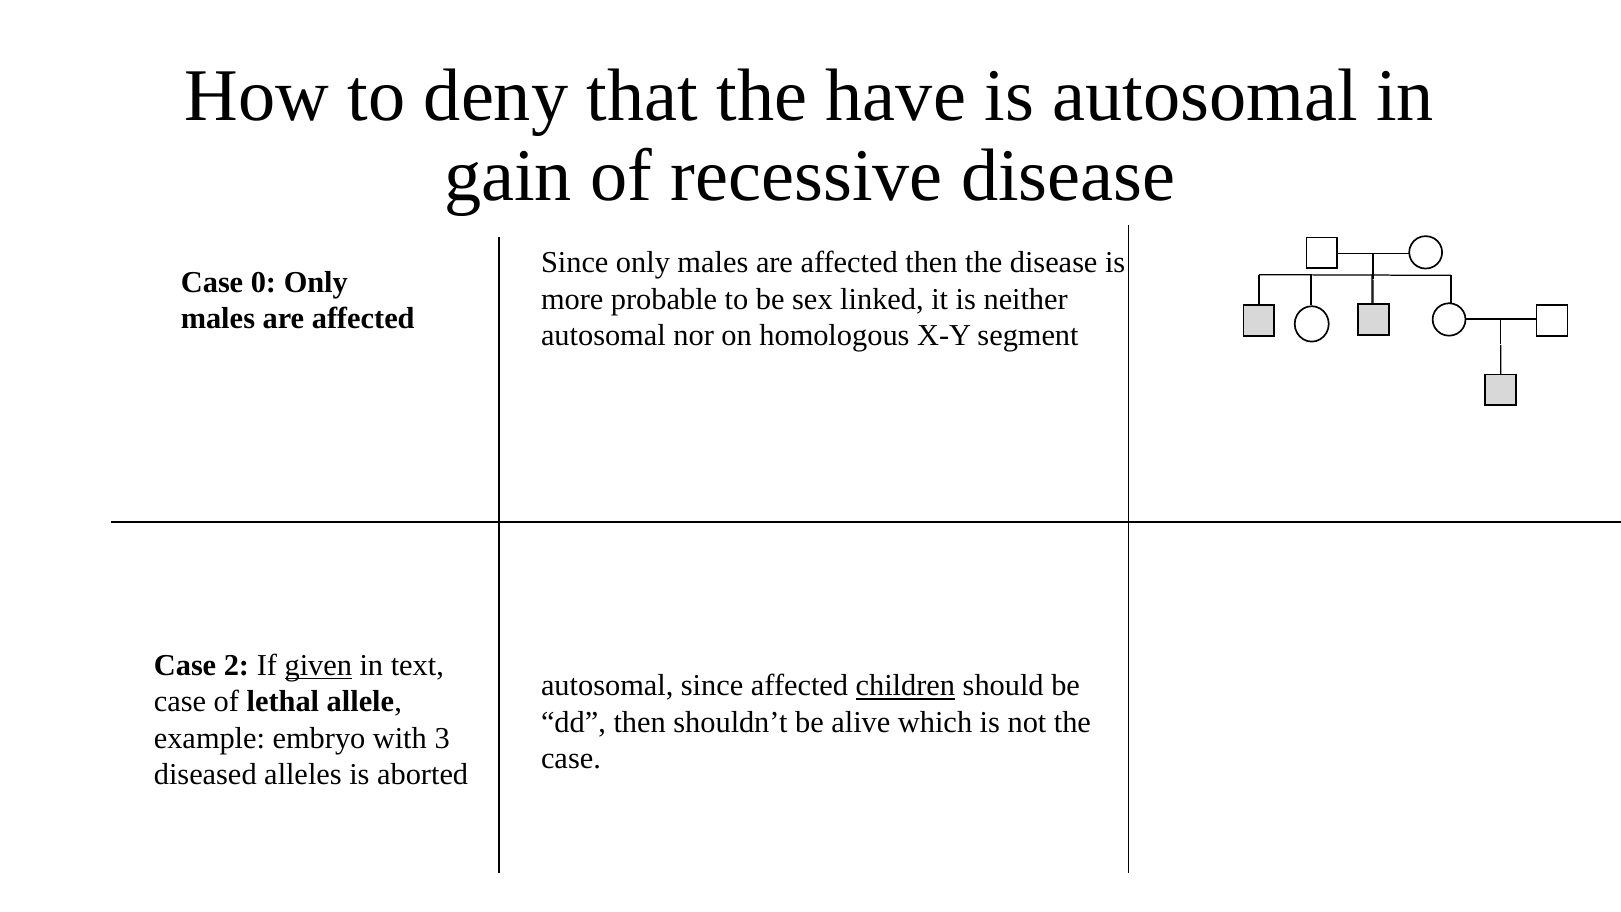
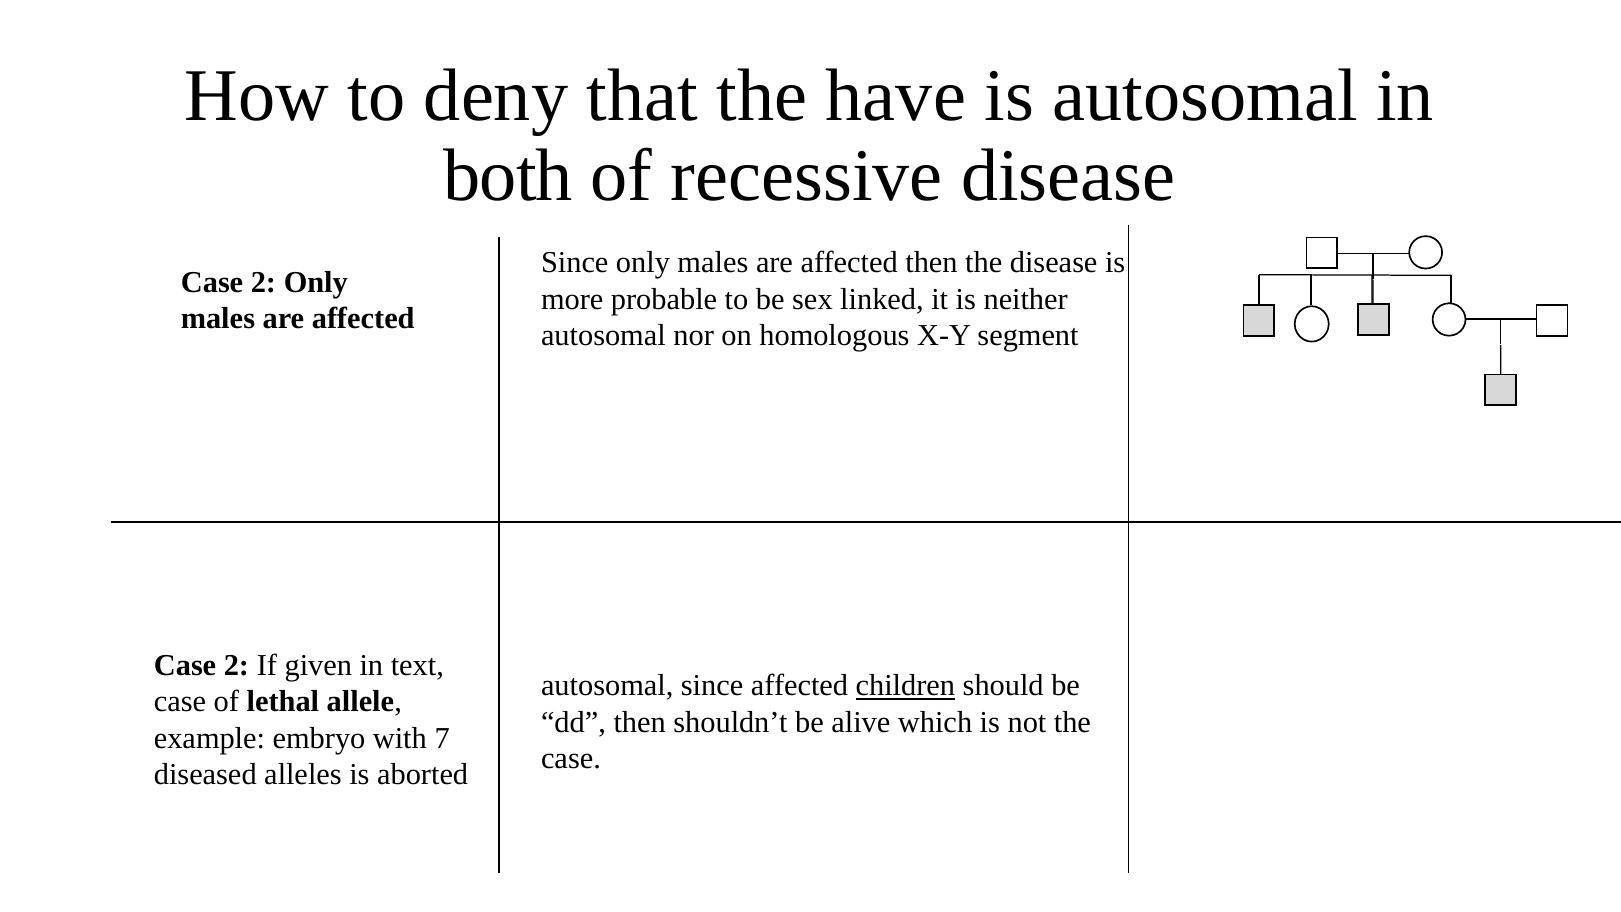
gain: gain -> both (508, 176)
0: 0 -> 2 (263, 282)
given underline: present -> none (318, 665)
3: 3 -> 7 (442, 738)
